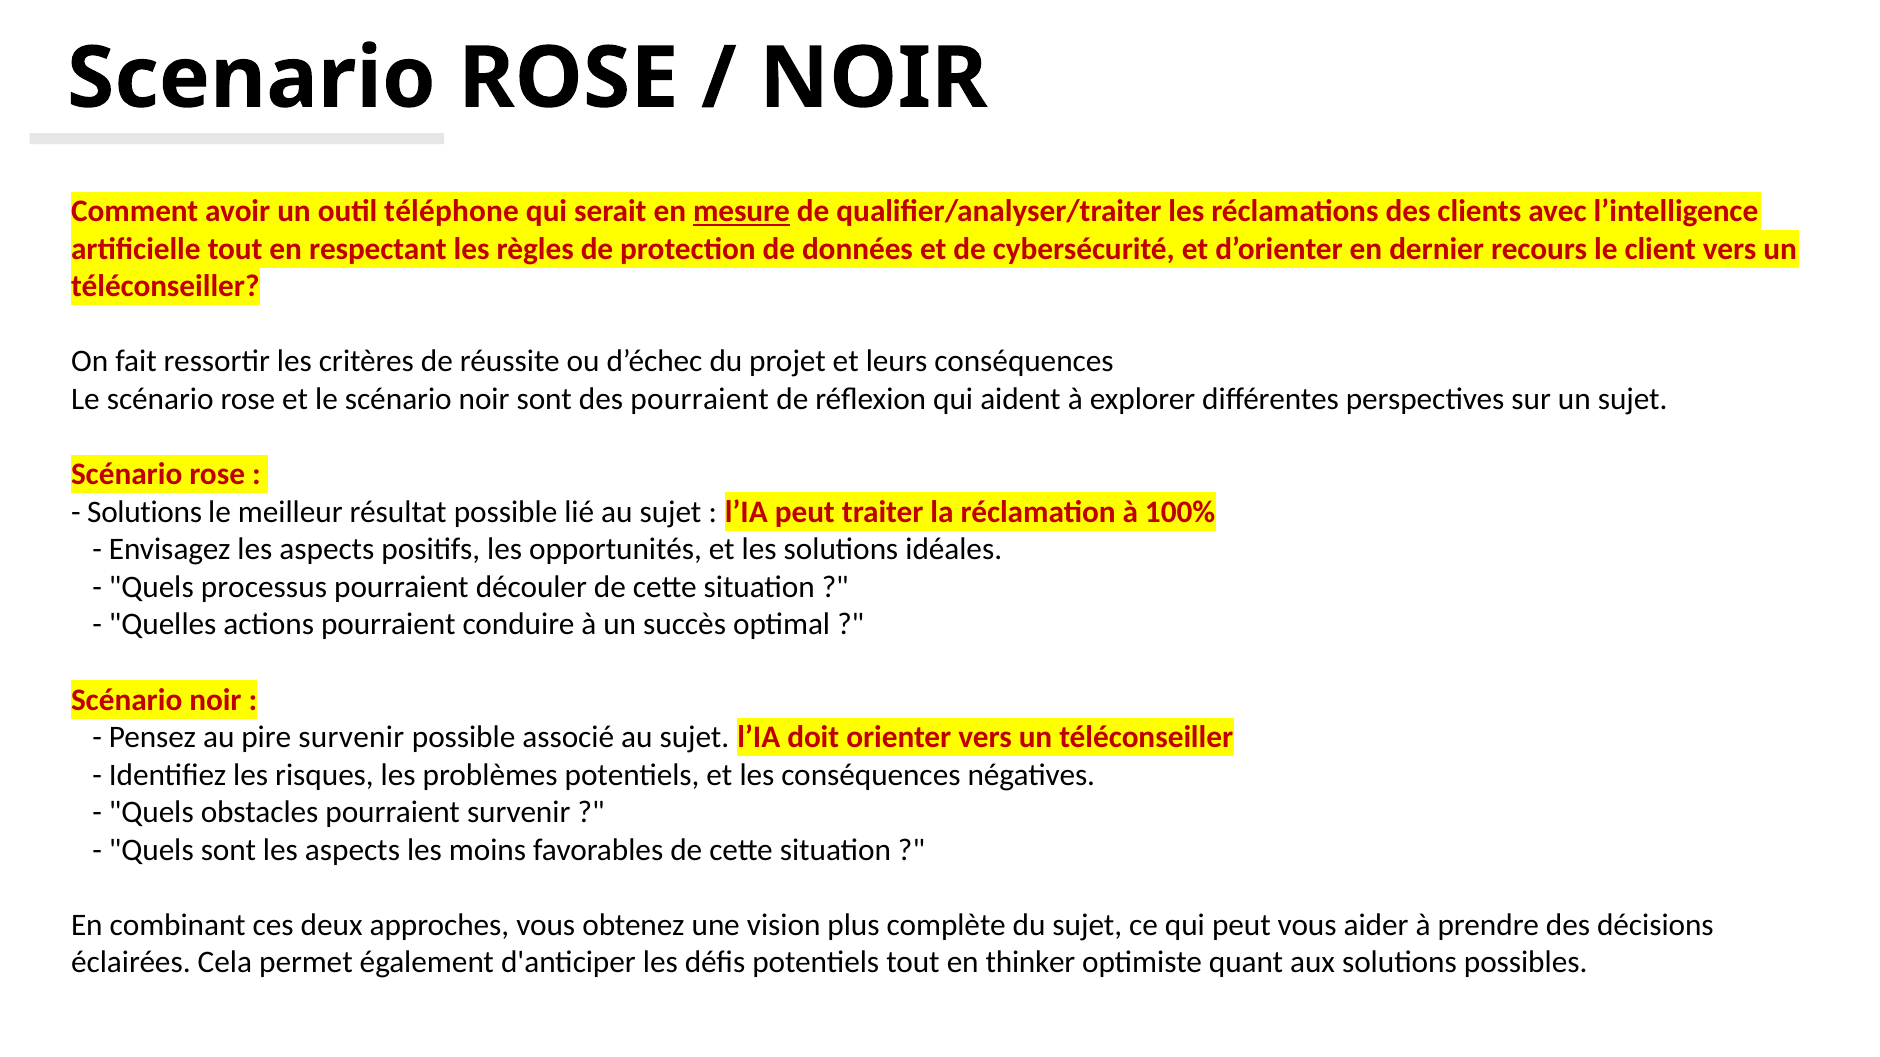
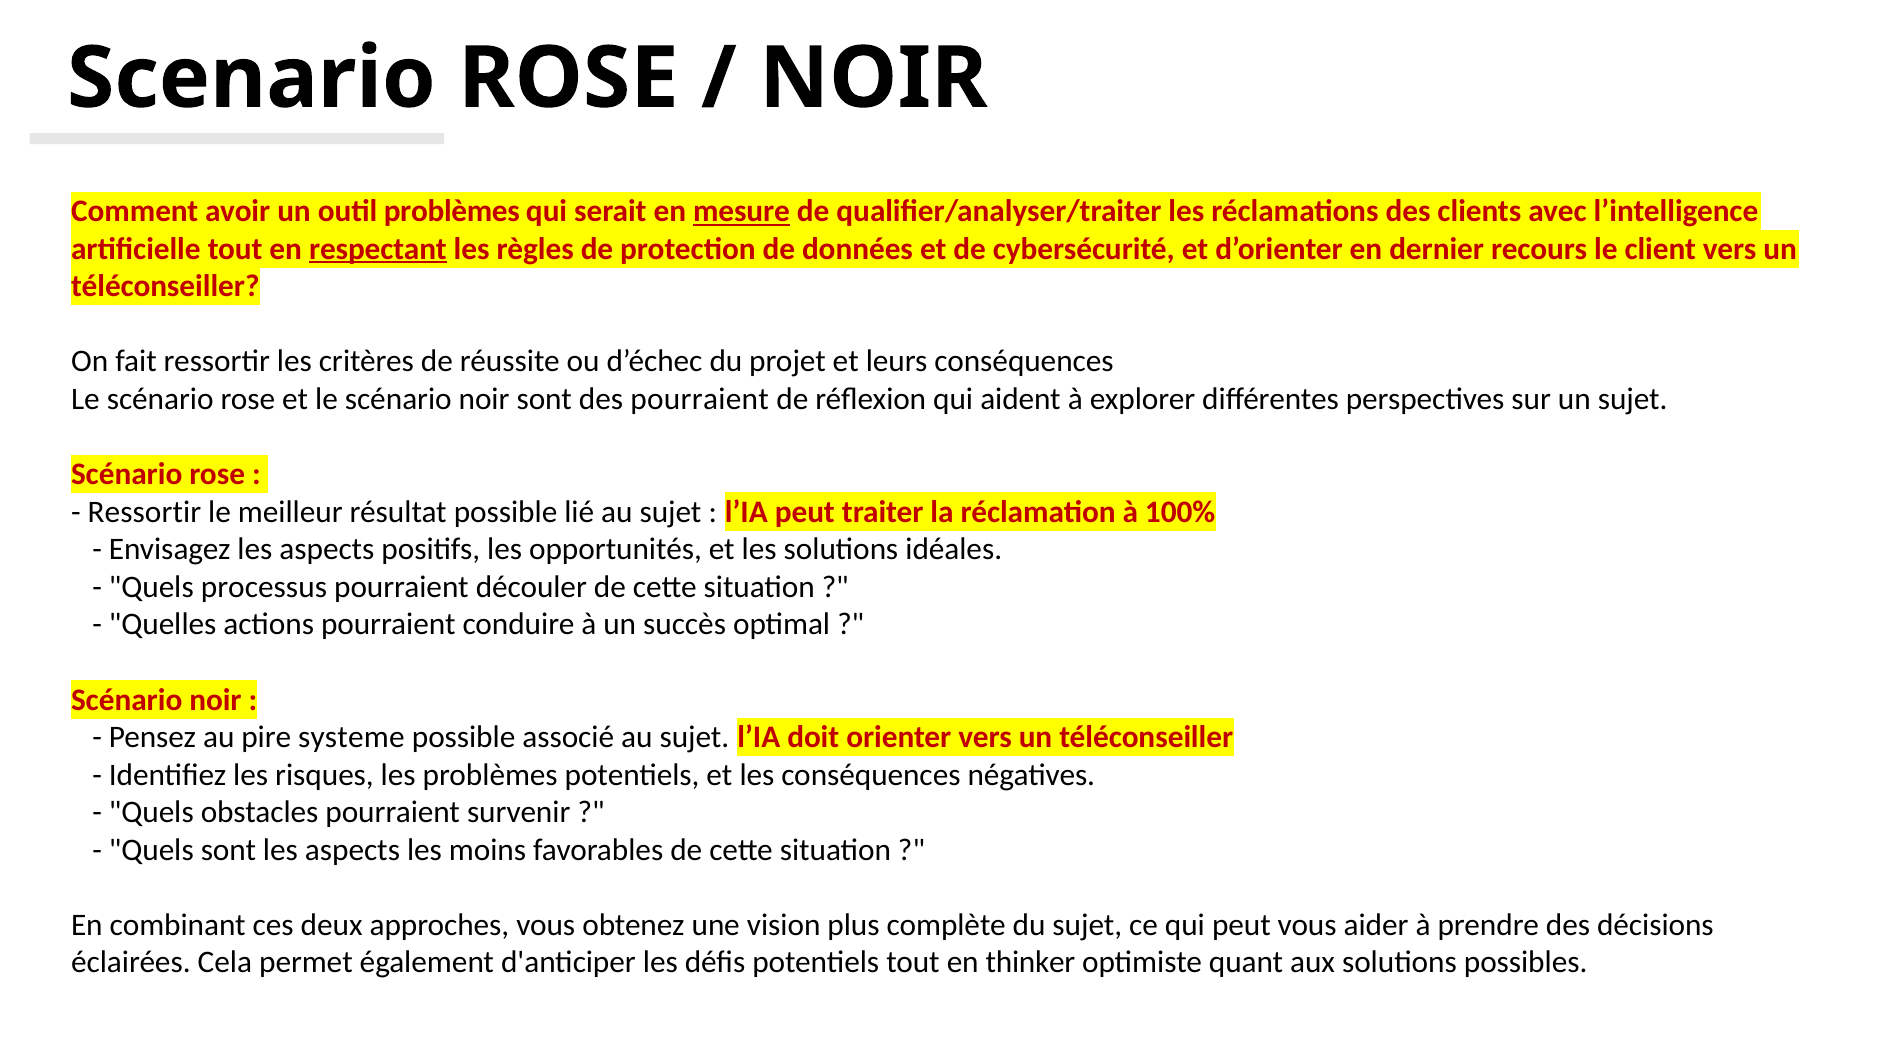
outil téléphone: téléphone -> problèmes (452, 211)
respectant underline: none -> present (378, 249)
Solutions: Solutions -> Ressortir (144, 512)
pire survenir: survenir -> systeme (351, 738)
